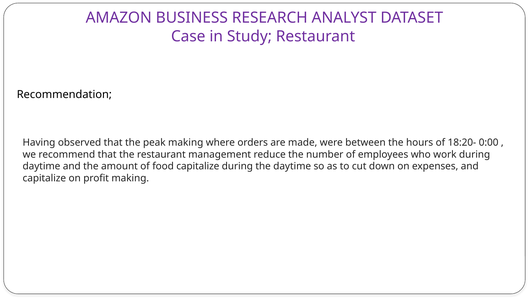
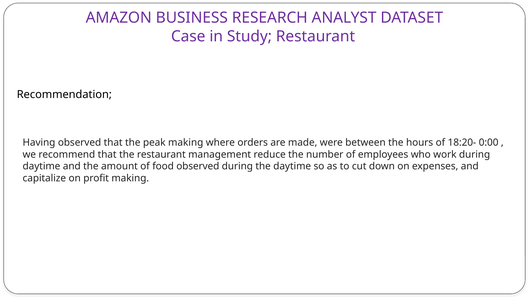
food capitalize: capitalize -> observed (198, 166)
